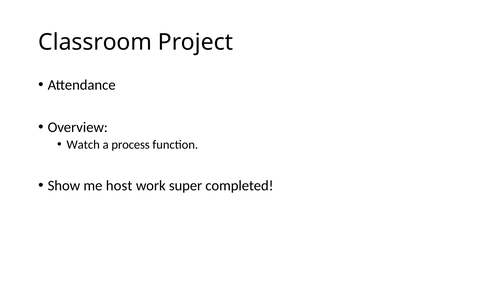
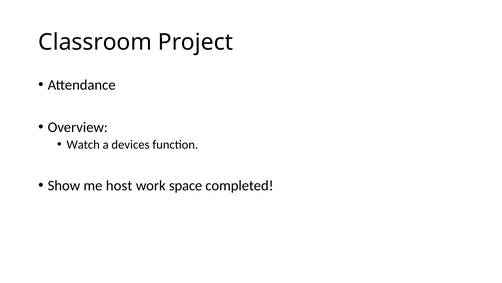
process: process -> devices (131, 144)
super: super -> space (186, 185)
